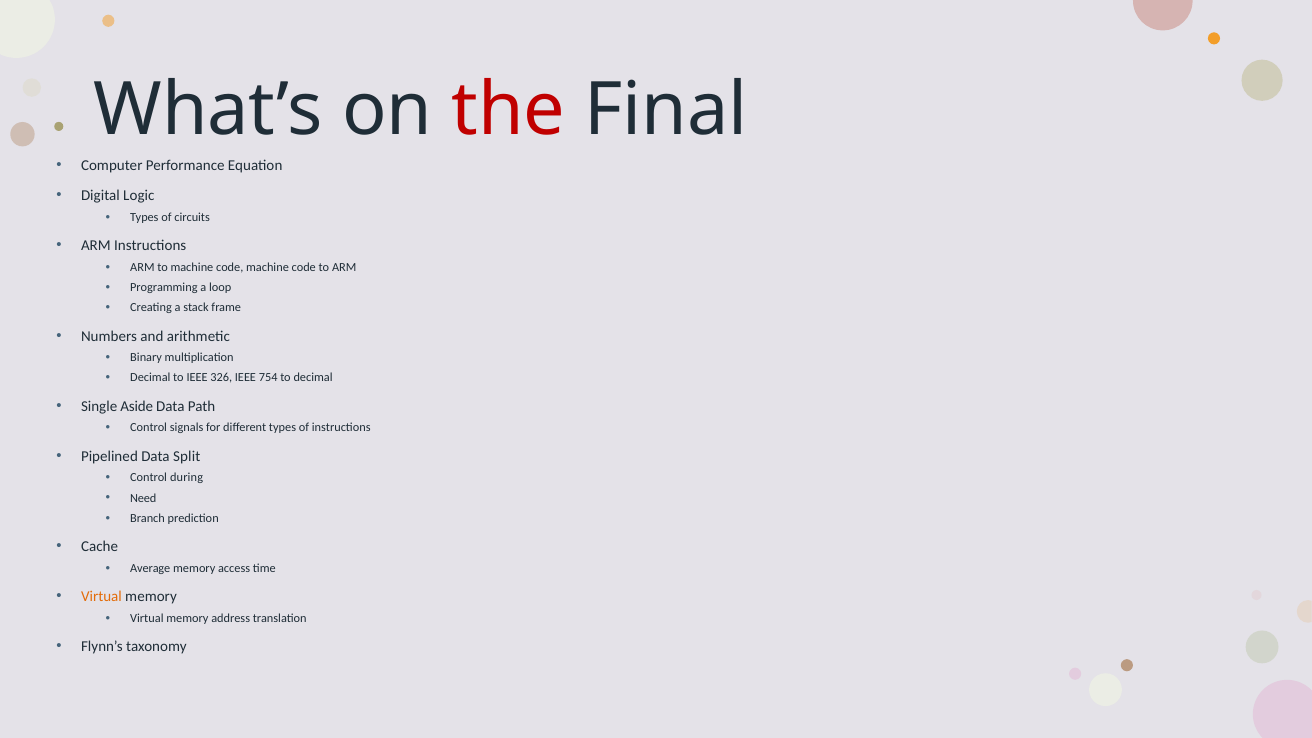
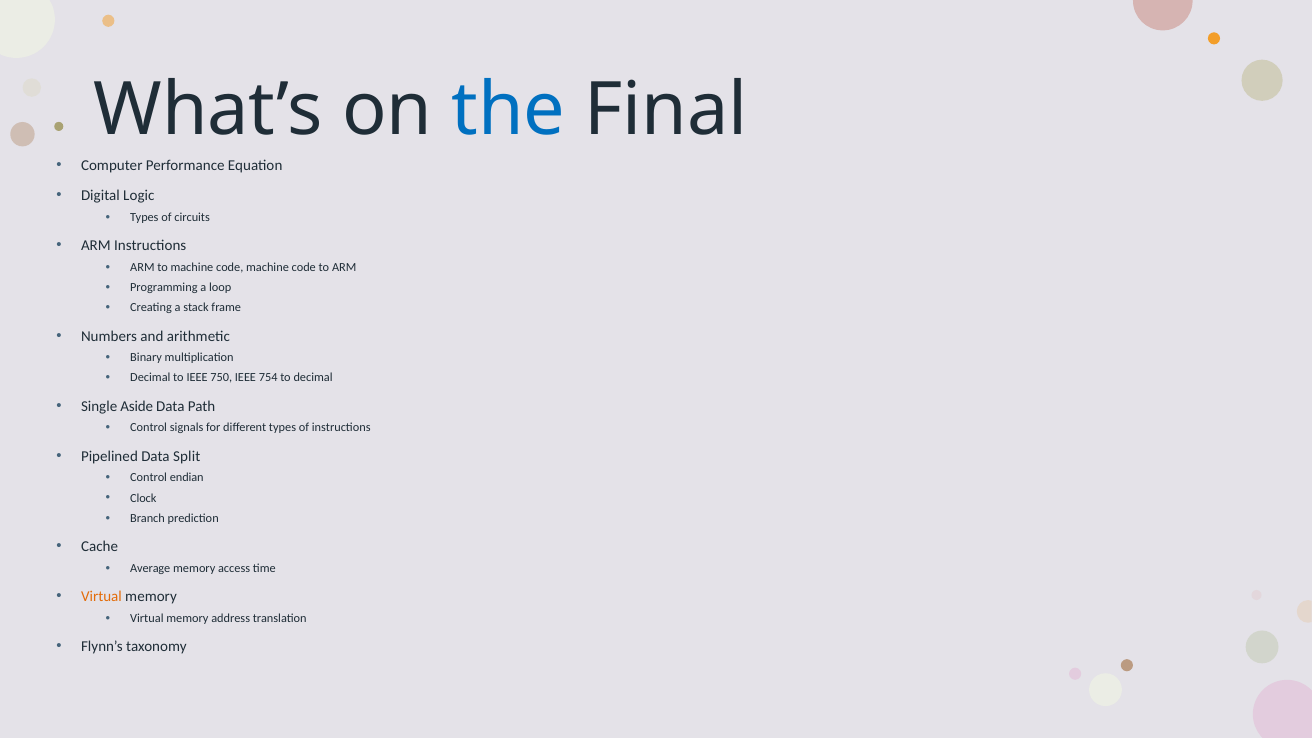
the colour: red -> blue (509, 110)
326: 326 -> 750 (221, 378)
during: during -> endian (187, 478)
Need: Need -> Clock (143, 498)
